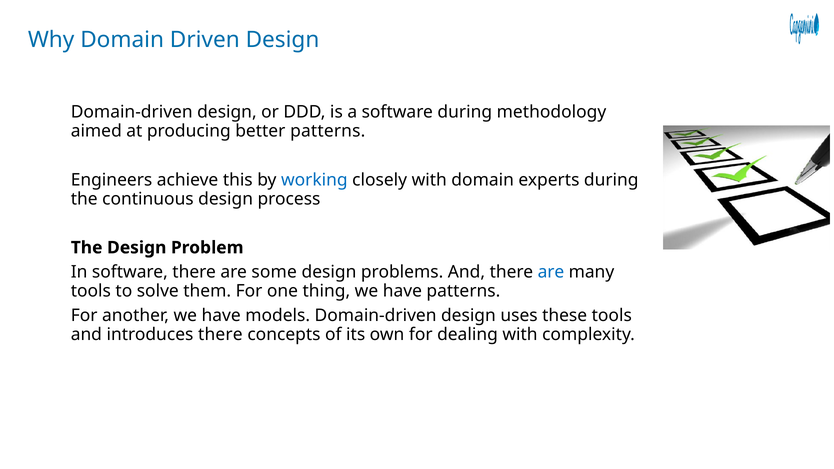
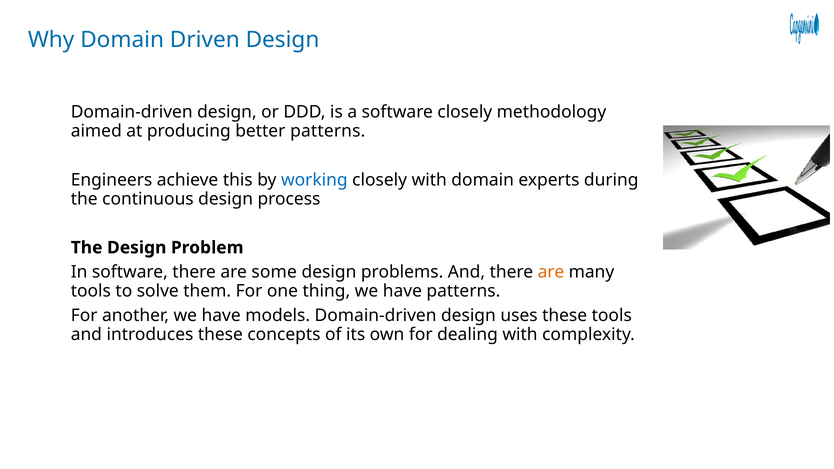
software during: during -> closely (465, 112)
are colour: blue -> orange (551, 272)
introduces there: there -> these (220, 335)
